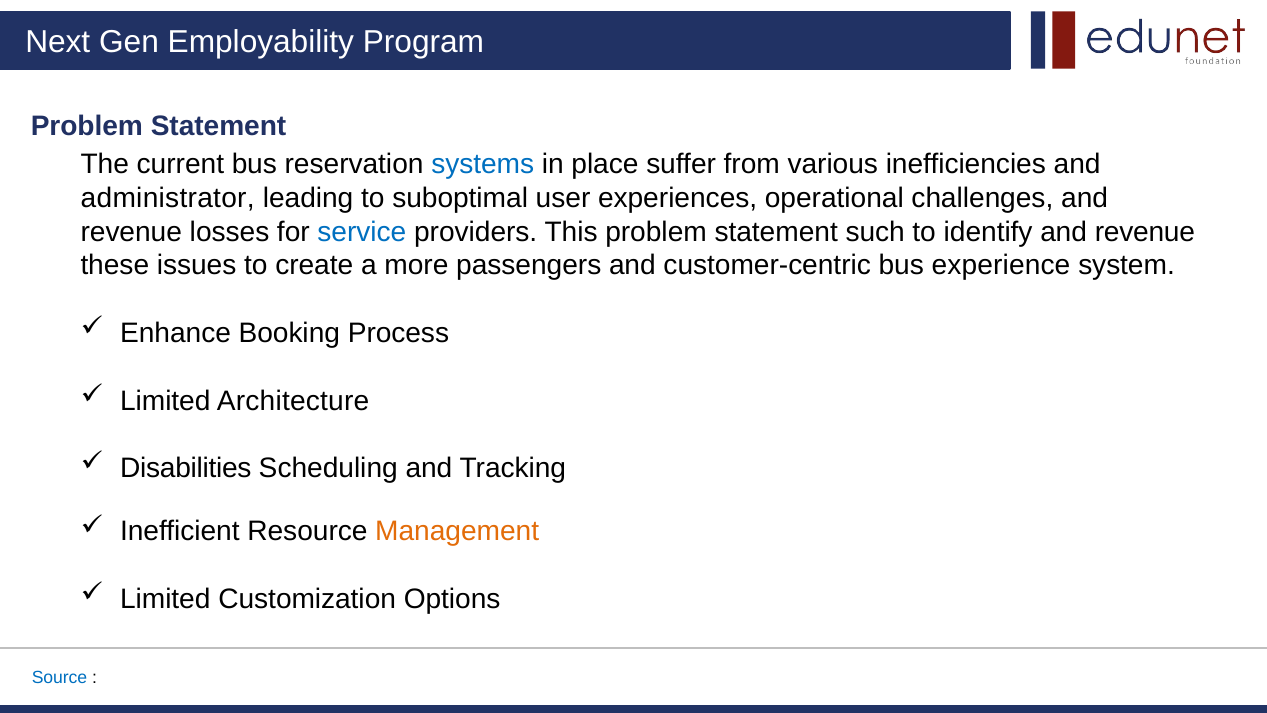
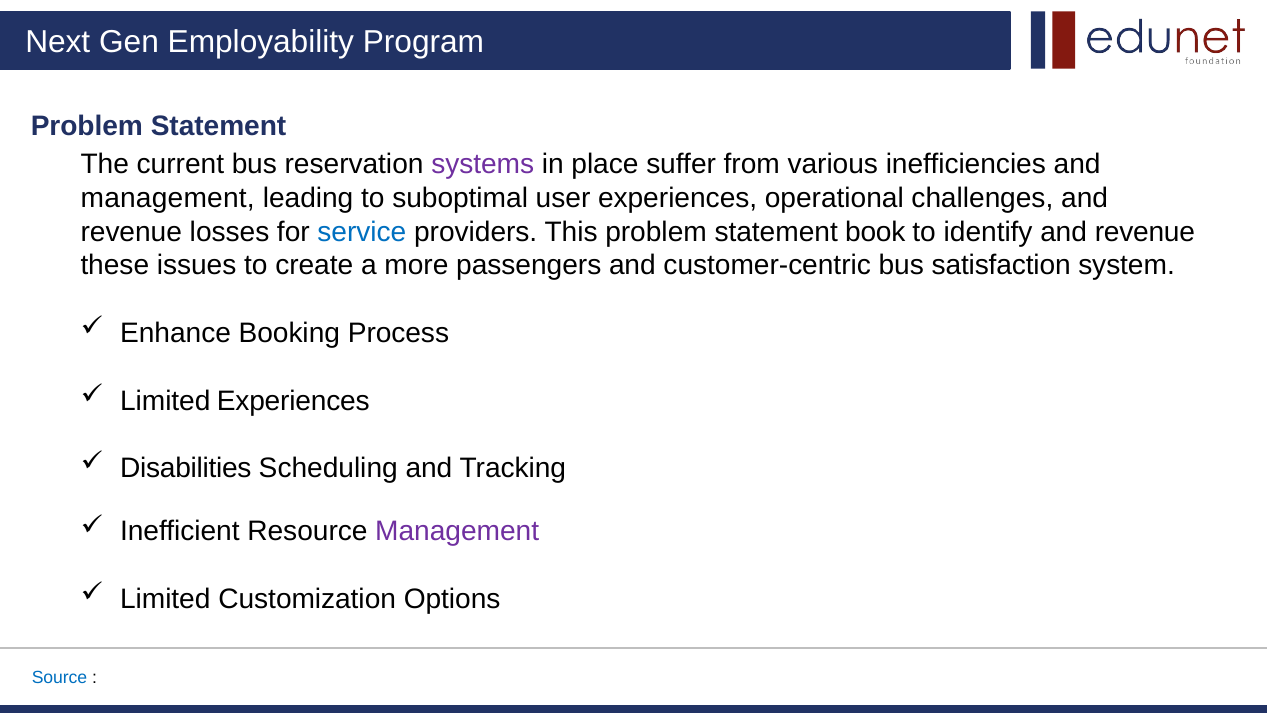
systems colour: blue -> purple (483, 164)
administrator: administrator -> management (168, 198)
such: such -> book (875, 232)
experience: experience -> satisfaction (1001, 266)
Limited Architecture: Architecture -> Experiences (293, 401)
Management colour: orange -> purple (457, 531)
